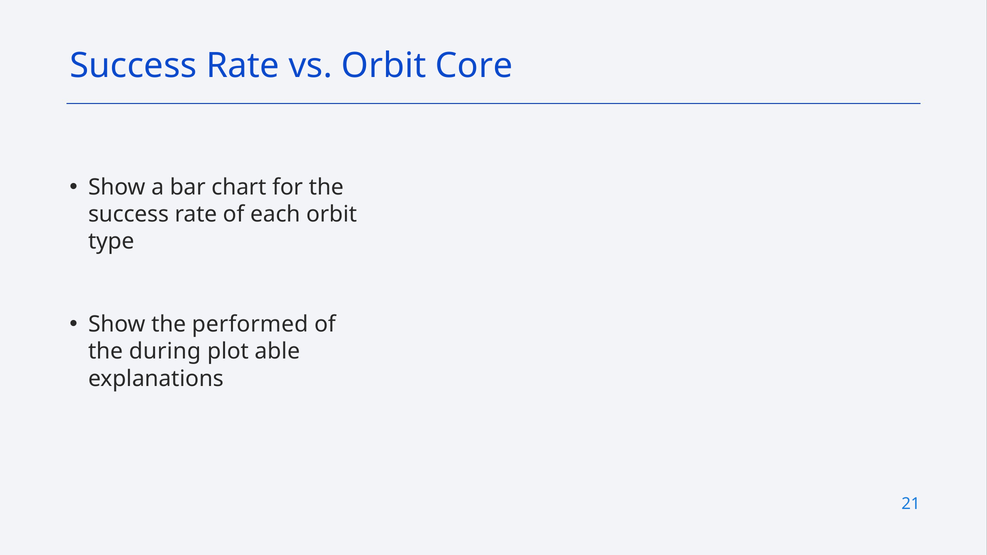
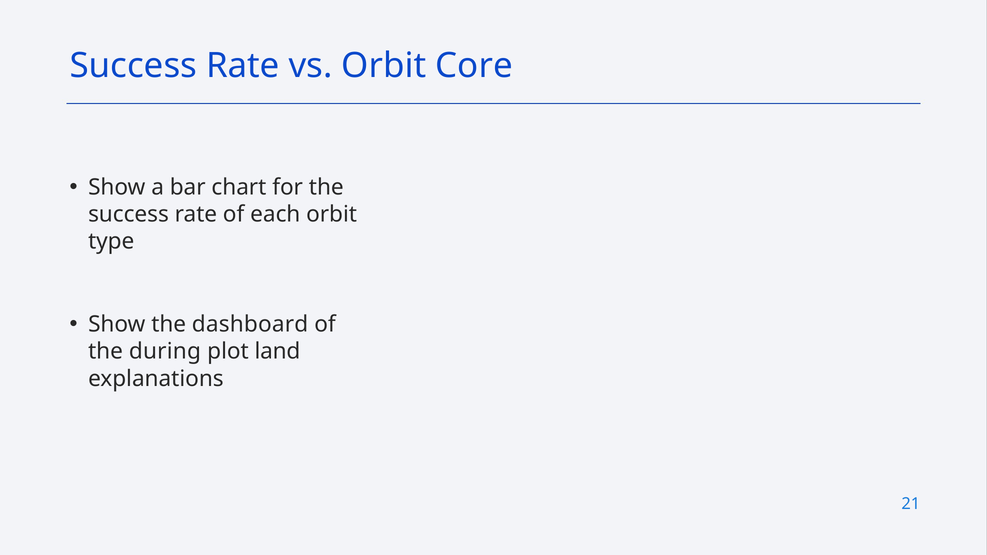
performed: performed -> dashboard (250, 325)
able: able -> land (277, 352)
